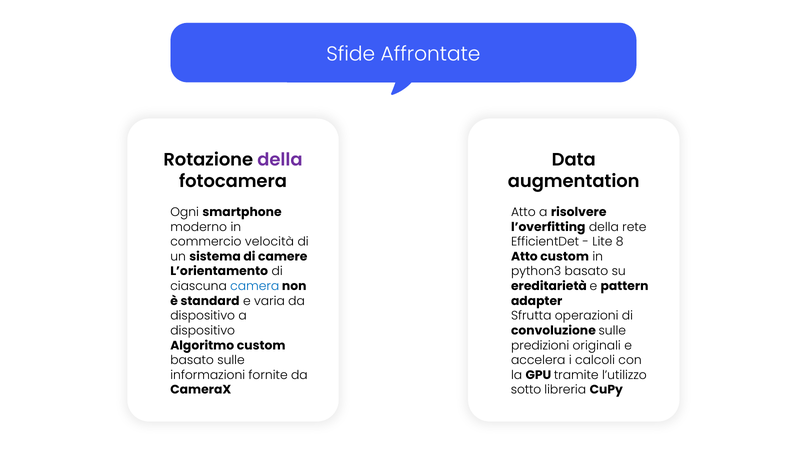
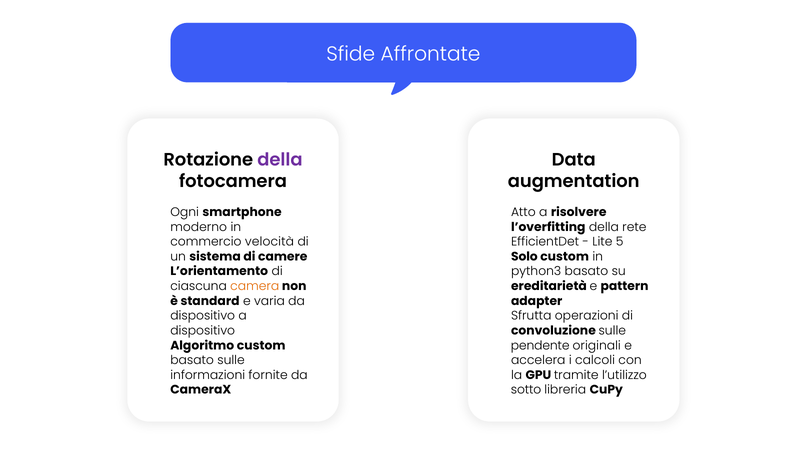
8: 8 -> 5 (620, 242)
Atto: Atto -> Solo (524, 257)
camera colour: blue -> orange (255, 286)
predizioni: predizioni -> pendente (540, 345)
